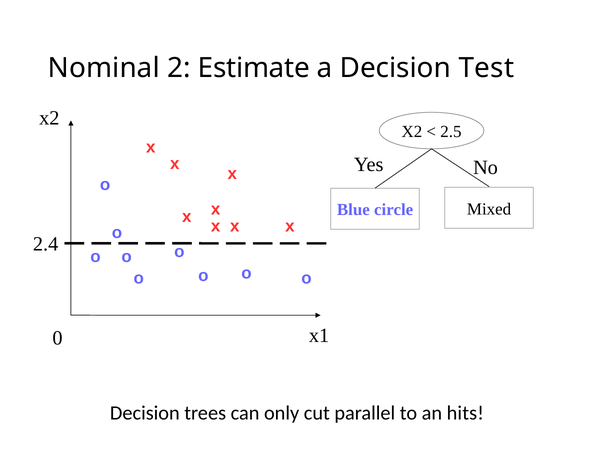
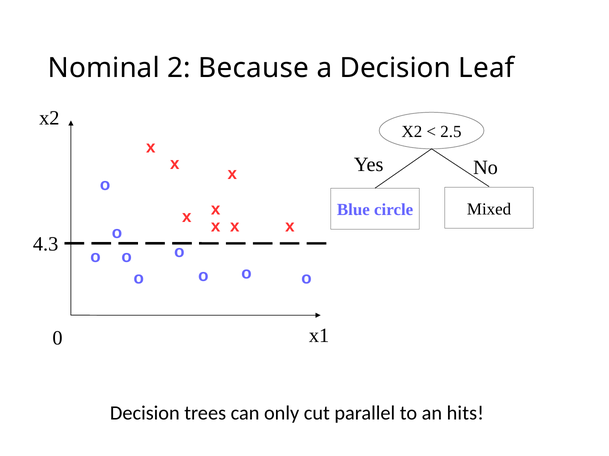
Estimate: Estimate -> Because (254, 68)
Test: Test -> Leaf (486, 68)
2.4: 2.4 -> 4.3 (46, 245)
